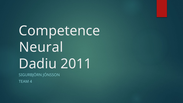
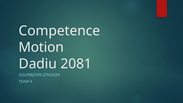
Neural: Neural -> Motion (41, 47)
2011: 2011 -> 2081 (76, 64)
